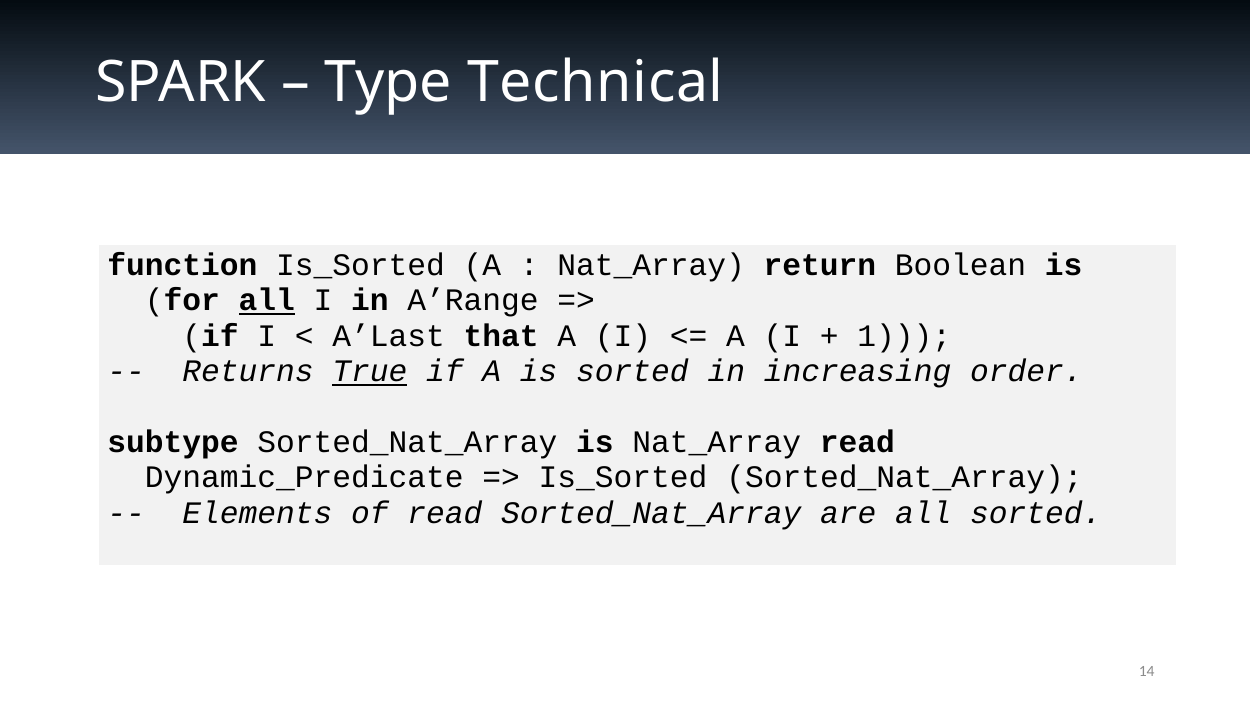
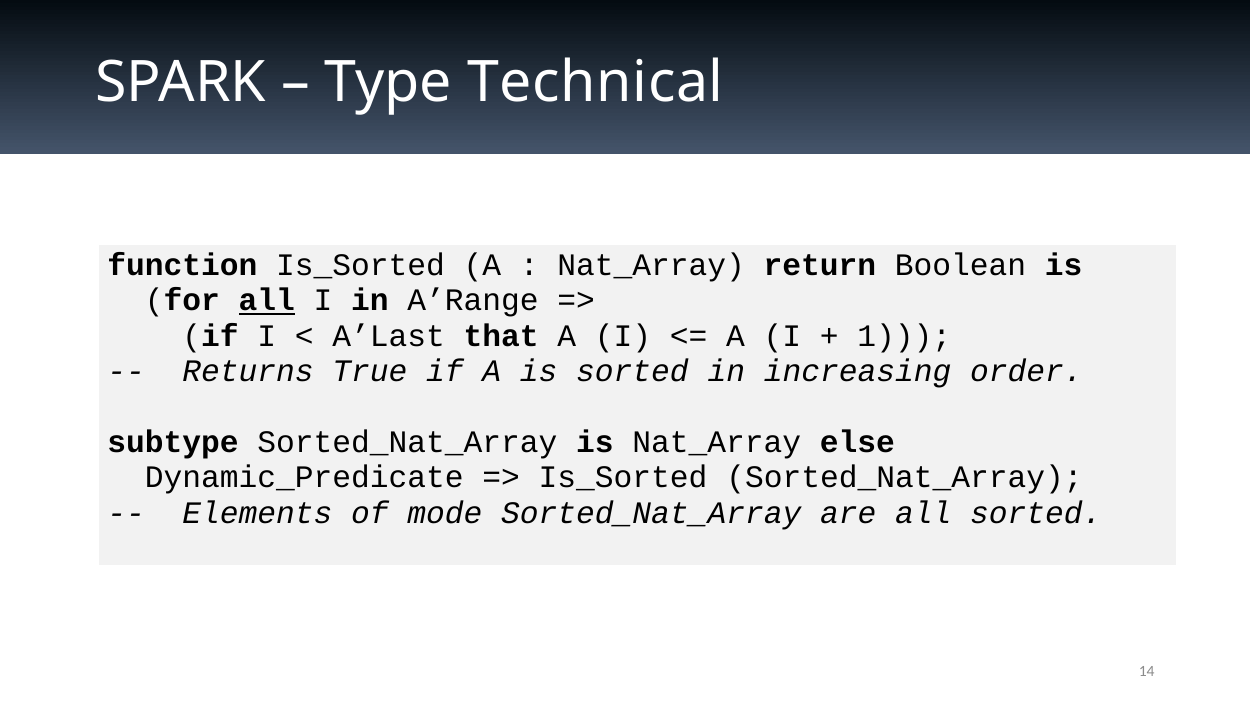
True underline: present -> none (370, 371)
read: read -> else (857, 442)
of read: read -> mode (445, 513)
